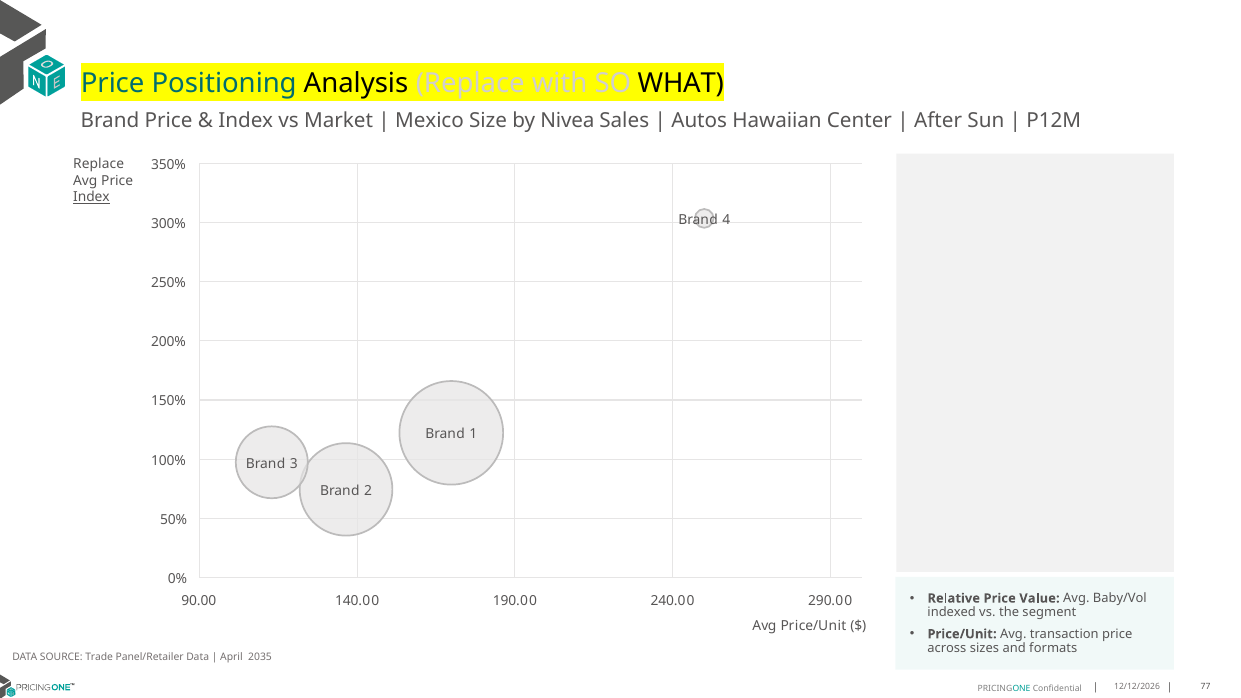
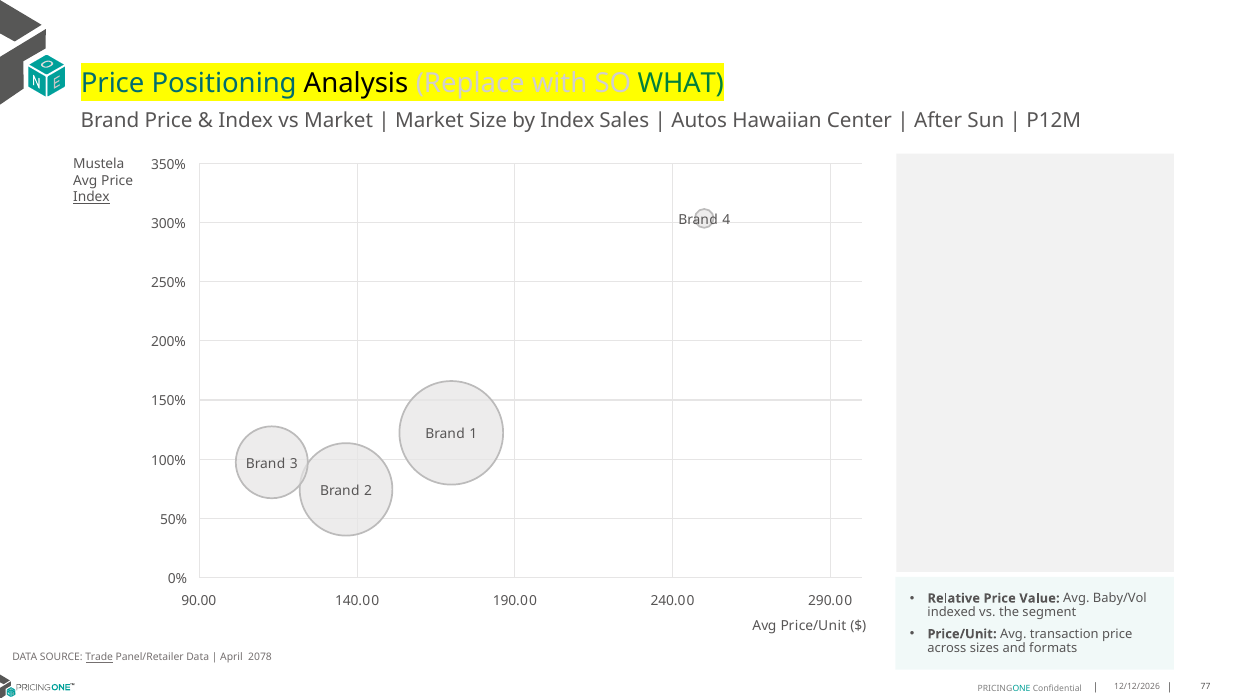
WHAT colour: black -> green (681, 83)
Mexico: Mexico -> Market (430, 121)
by Nivea: Nivea -> Index (567, 121)
Replace: Replace -> Mustela (99, 164)
Trade underline: none -> present (99, 657)
2035: 2035 -> 2078 (260, 657)
